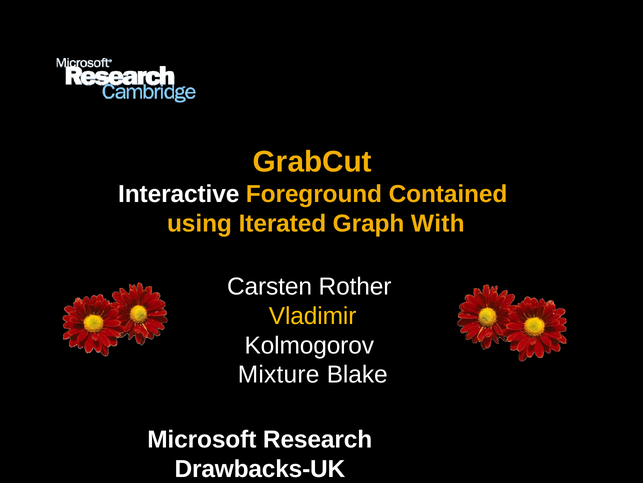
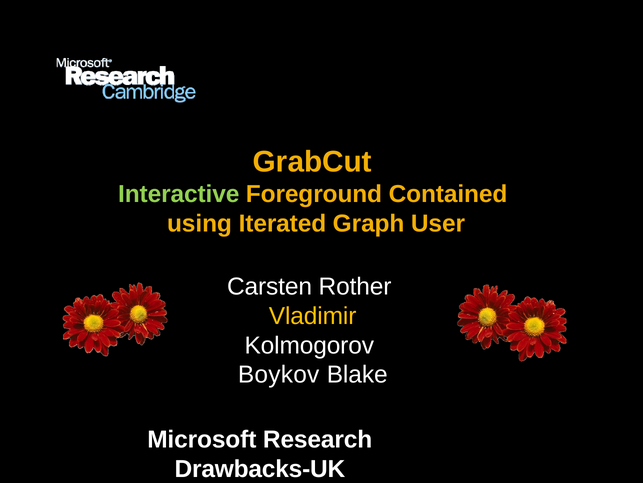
Interactive colour: white -> light green (179, 194)
With: With -> User (438, 223)
Mixture: Mixture -> Boykov (279, 374)
